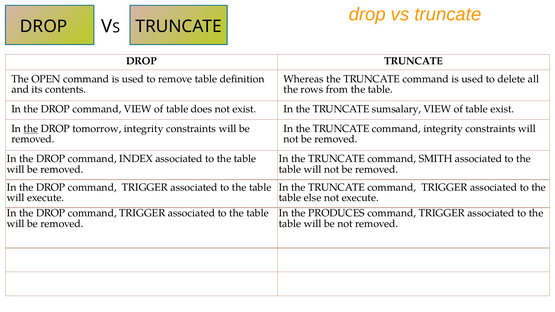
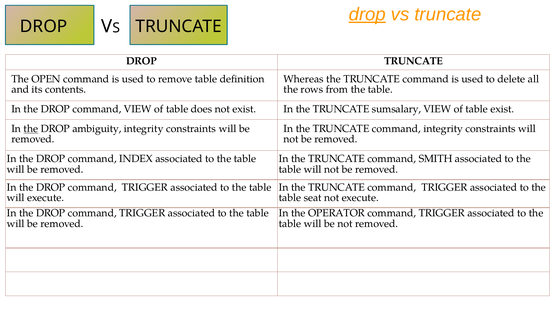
drop underline: none -> present (367, 14)
tomorrow: tomorrow -> ambiguity (97, 129)
else: else -> seat (313, 198)
PRODUCES: PRODUCES -> OPERATOR (337, 213)
